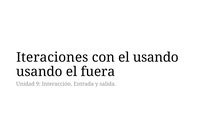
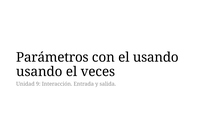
Iteraciones: Iteraciones -> Parámetros (52, 57)
fuera: fuera -> veces (98, 72)
